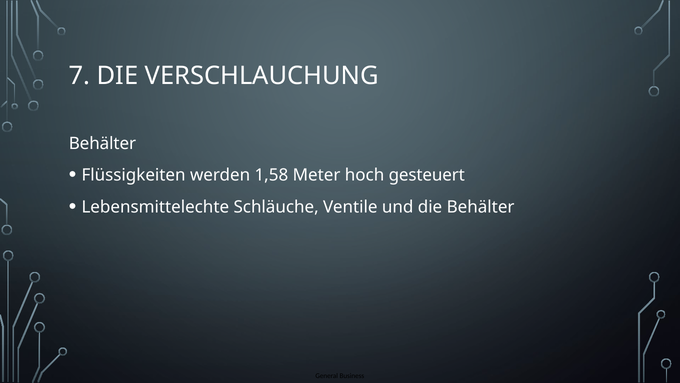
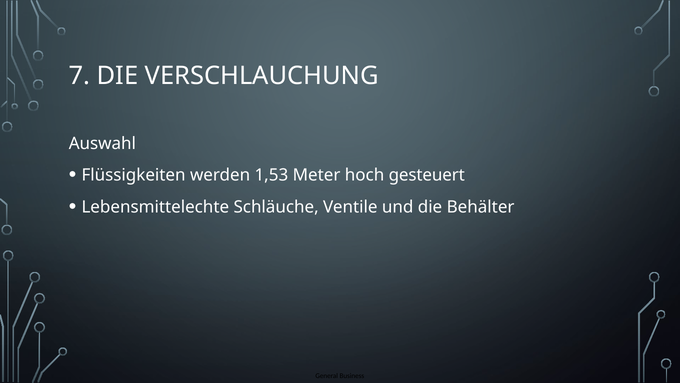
Behälter: Behälter -> Auswahl (102, 143)
1,58: 1,58 -> 1,53 (271, 175)
